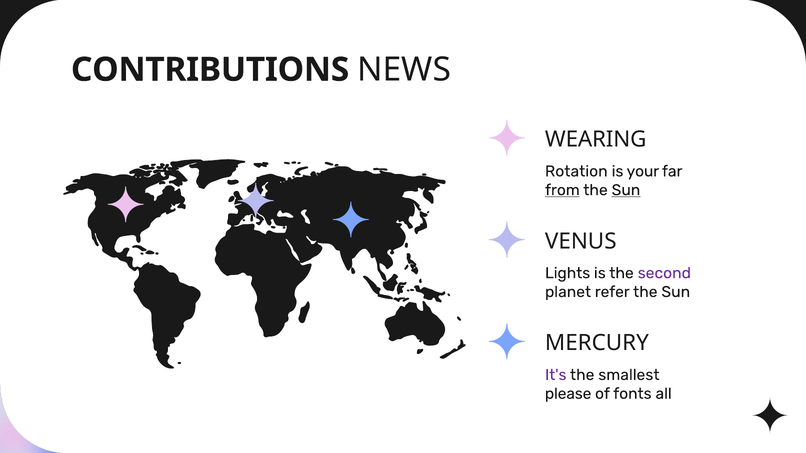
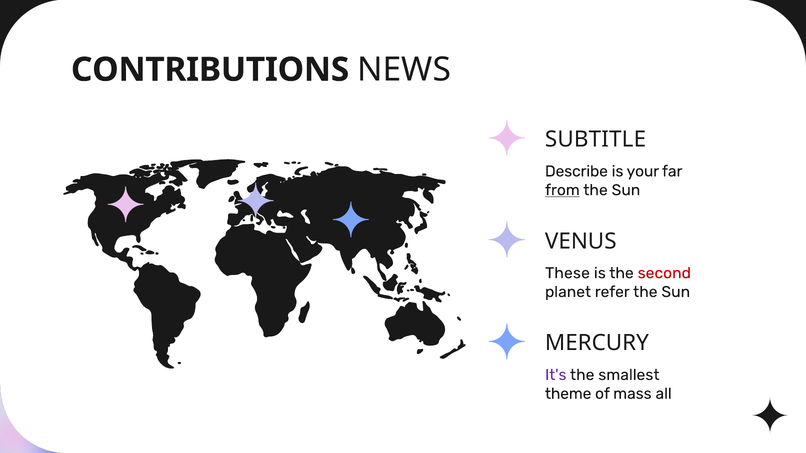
WEARING: WEARING -> SUBTITLE (596, 139)
Rotation: Rotation -> Describe (576, 171)
Sun underline: present -> none (626, 190)
Lights: Lights -> These (567, 273)
second colour: purple -> red (664, 273)
please: please -> theme (568, 394)
fonts: fonts -> mass (632, 394)
